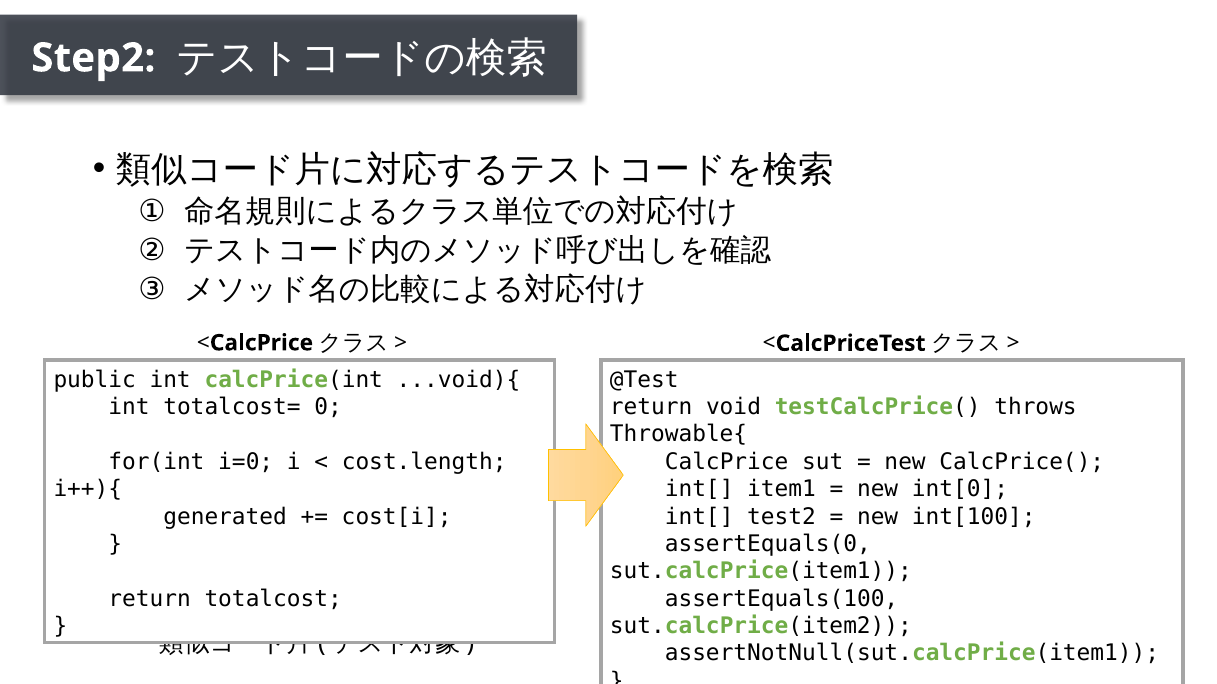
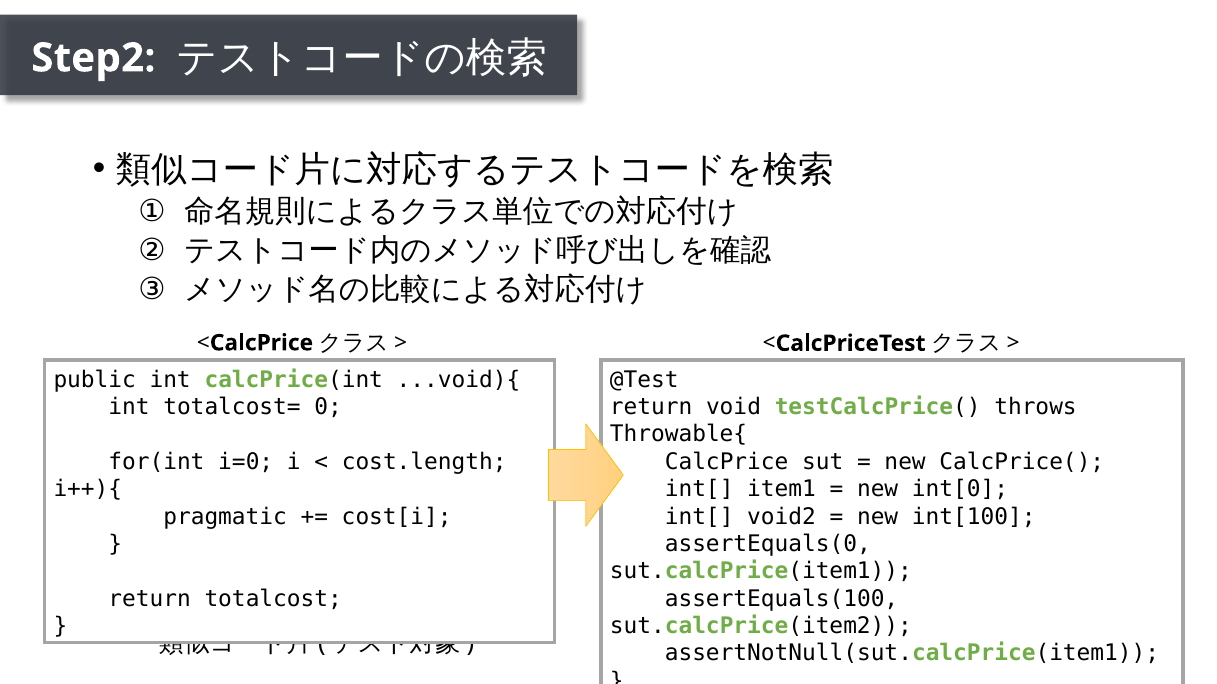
generated: generated -> pragmatic (225, 517)
test2: test2 -> void2 (782, 517)
